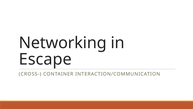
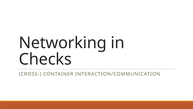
Escape: Escape -> Checks (45, 59)
